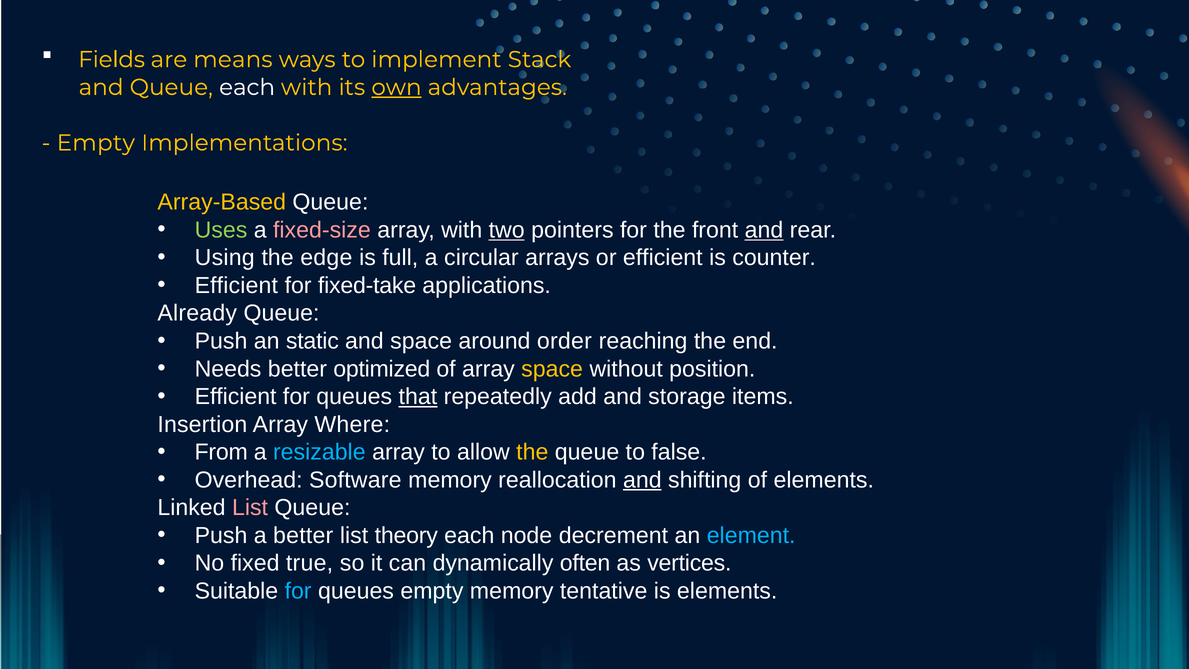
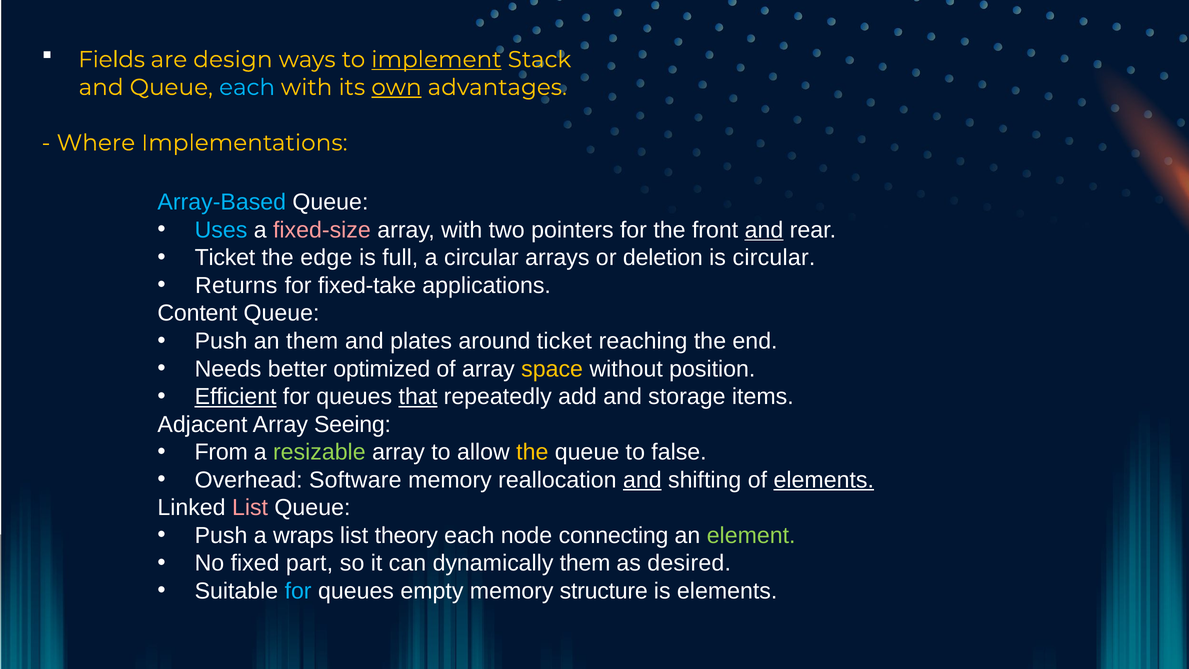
means: means -> design (233, 60)
implement underline: none -> present (436, 60)
each colour: white -> light blue (247, 87)
Empty: Empty -> Where (96, 143)
Array-Based colour: yellow -> light blue (222, 202)
Uses colour: light green -> light blue (221, 230)
two underline: present -> none (507, 230)
Using: Using -> Ticket (225, 258)
or efficient: efficient -> deletion (663, 258)
is counter: counter -> circular (774, 258)
Efficient: Efficient -> Returns (236, 286)
Already: Already -> Content (197, 313)
an static: static -> them (312, 341)
and space: space -> plates (421, 341)
around order: order -> ticket (564, 341)
Efficient underline: none -> present (236, 397)
Insertion: Insertion -> Adjacent (202, 424)
Where: Where -> Seeing (353, 424)
resizable colour: light blue -> light green (319, 452)
elements underline: none -> present (824, 480)
a better: better -> wraps (303, 535)
decrement: decrement -> connecting (614, 535)
element colour: light blue -> light green (751, 535)
true: true -> part (310, 563)
dynamically often: often -> them (585, 563)
vertices: vertices -> desired (689, 563)
tentative: tentative -> structure (604, 591)
